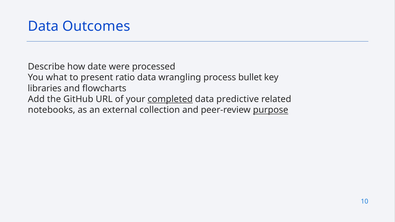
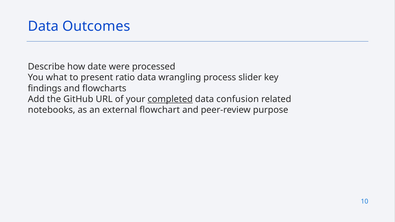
bullet: bullet -> slider (250, 78)
libraries: libraries -> findings (45, 88)
predictive: predictive -> confusion (238, 99)
collection: collection -> flowchart (160, 110)
purpose underline: present -> none (271, 110)
